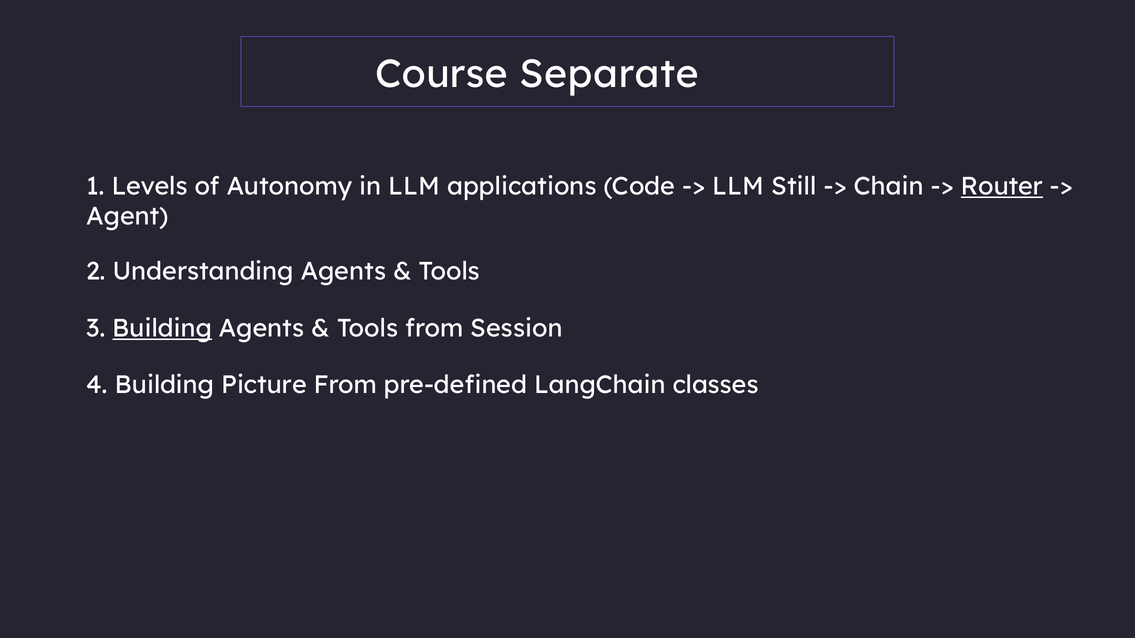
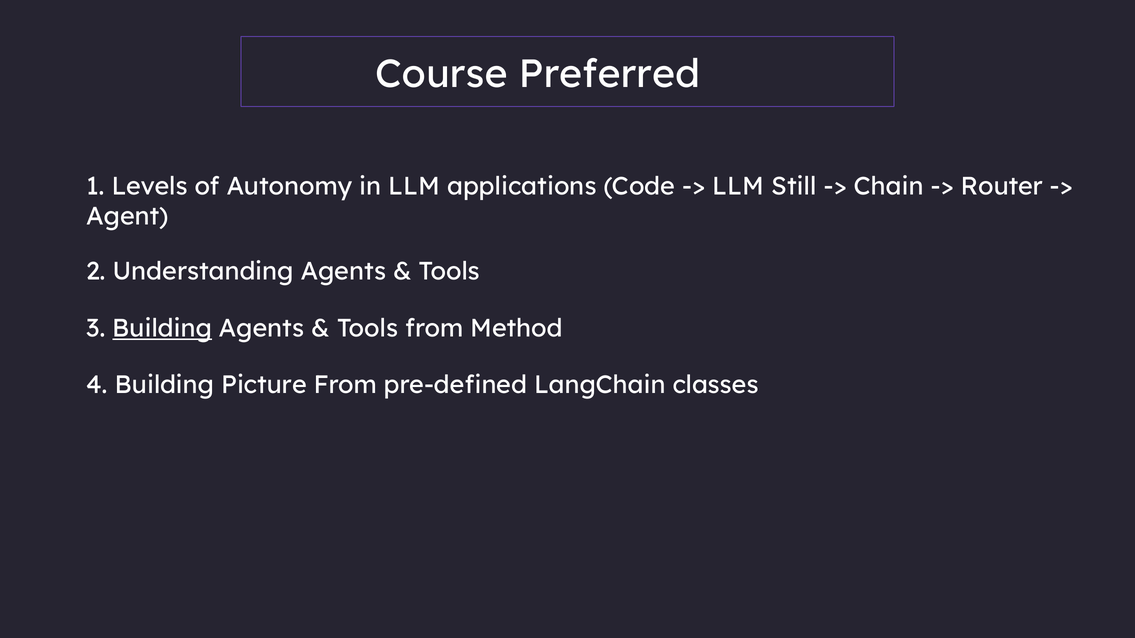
Separate: Separate -> Preferred (609, 74)
Router underline: present -> none (1002, 187)
Session: Session -> Method (517, 328)
